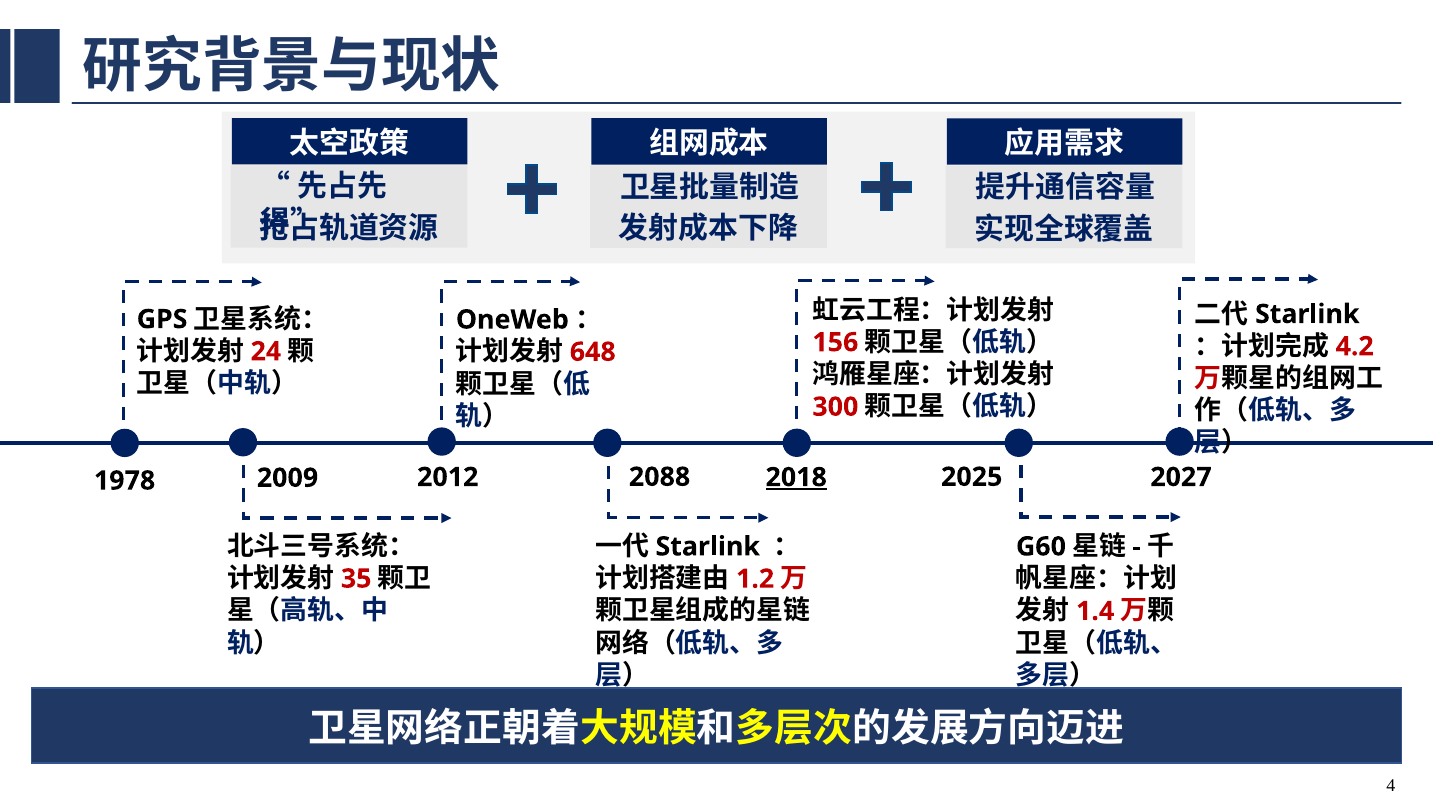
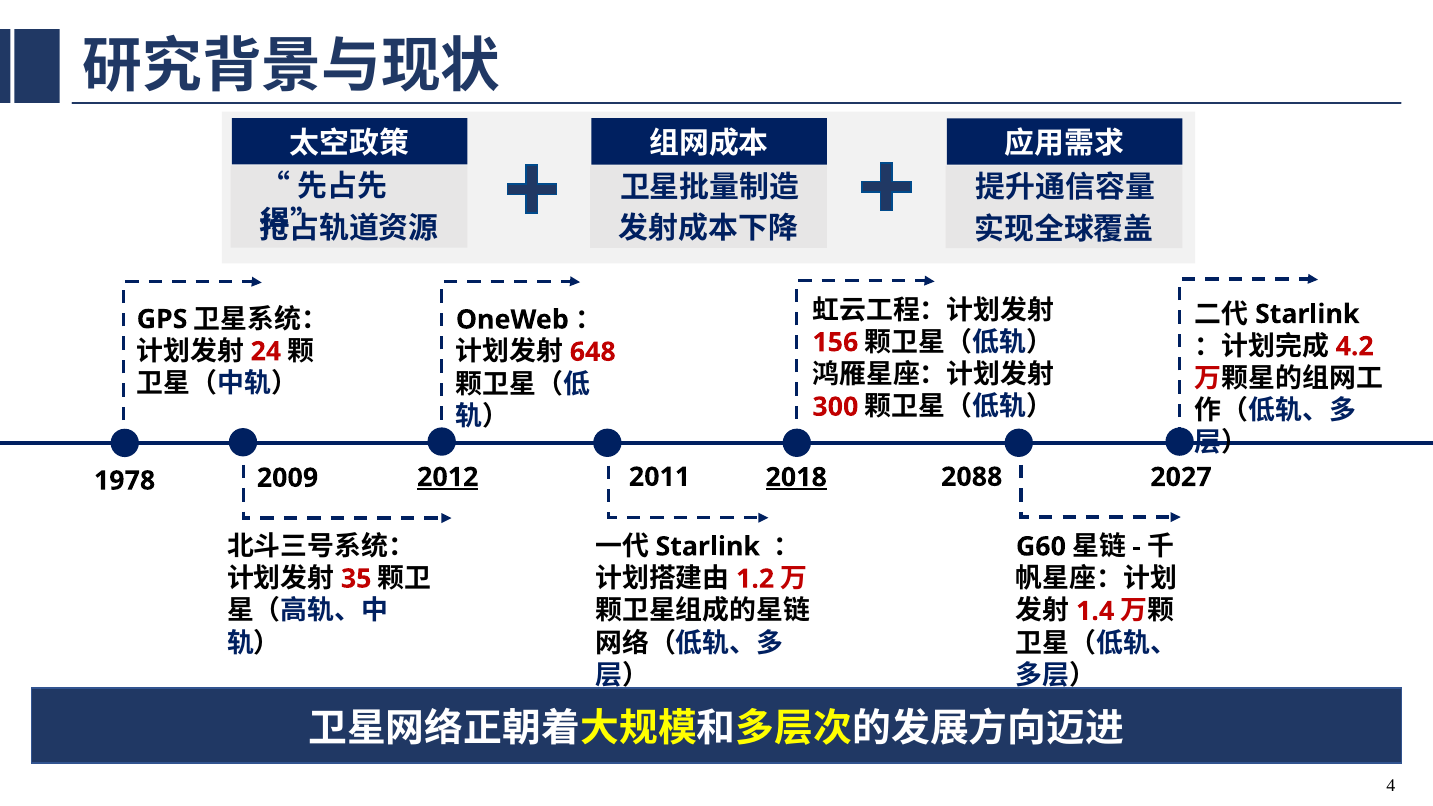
2088: 2088 -> 2011 (660, 477)
2025: 2025 -> 2088 (972, 477)
2012 underline: none -> present (448, 477)
